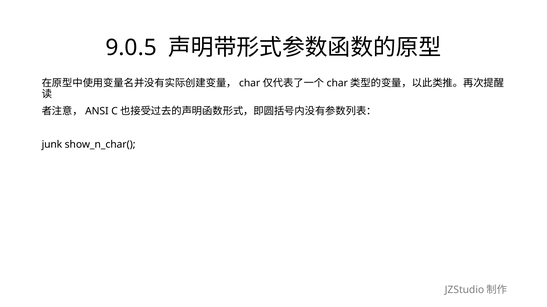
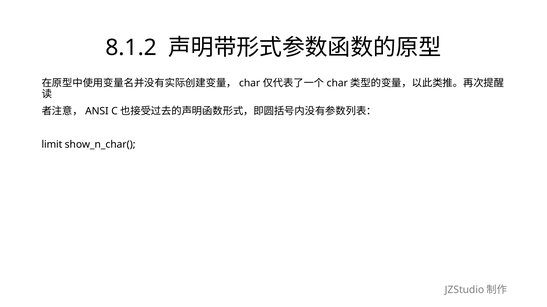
9.0.5: 9.0.5 -> 8.1.2 (131, 48)
junk: junk -> limit (52, 145)
